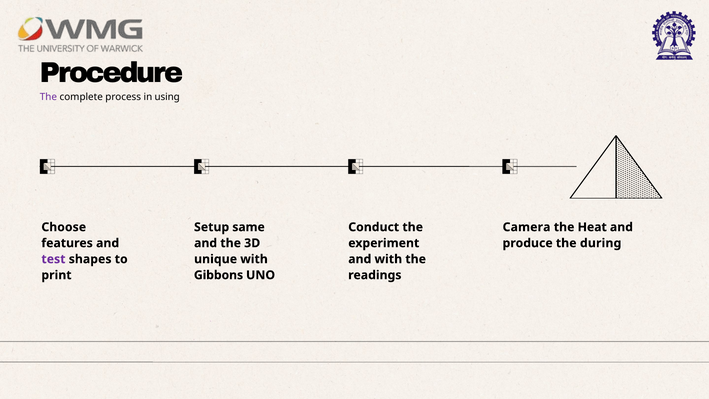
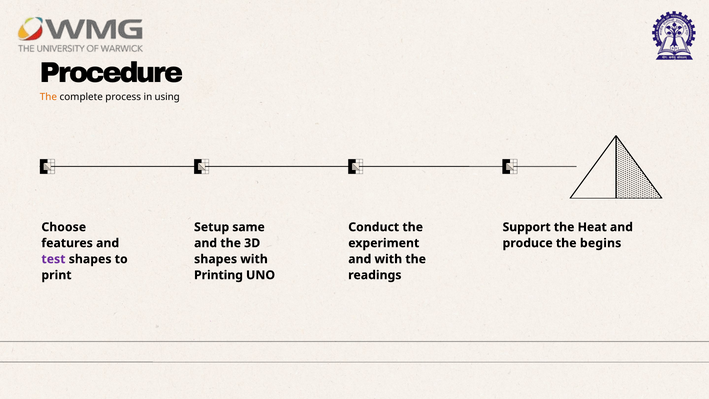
The colour: purple -> orange (48, 97)
Camera: Camera -> Support (527, 227)
during: during -> begins (601, 243)
unique: unique -> shapes (216, 259)
Gibbons: Gibbons -> Printing (218, 275)
